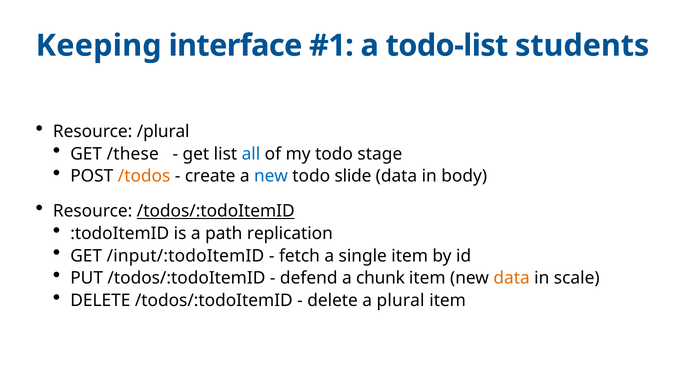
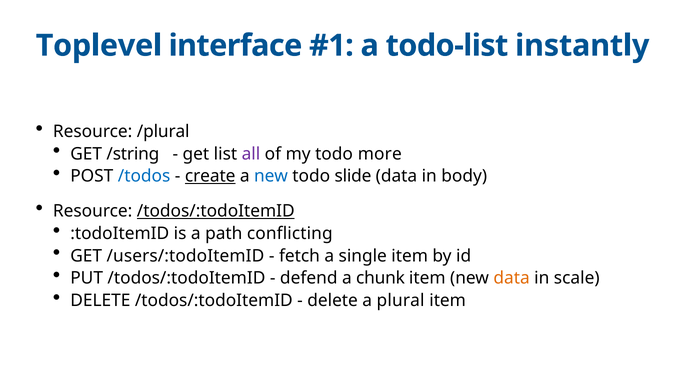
Keeping: Keeping -> Toplevel (99, 45)
students: students -> instantly (582, 45)
/these: /these -> /string (133, 154)
all colour: blue -> purple (251, 154)
stage: stage -> more (380, 154)
/todos colour: orange -> blue (144, 176)
create underline: none -> present (210, 176)
replication: replication -> conflicting (290, 233)
/input/:todoItemID: /input/:todoItemID -> /users/:todoItemID (185, 255)
